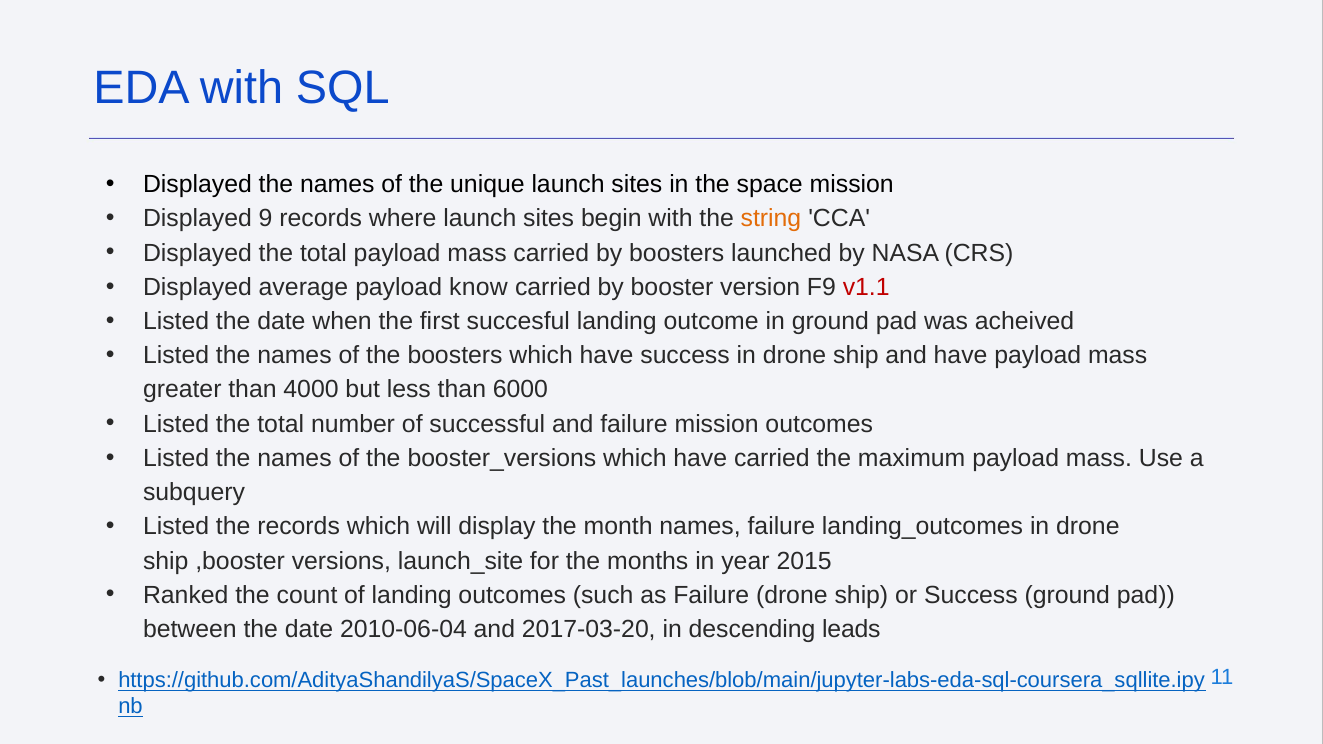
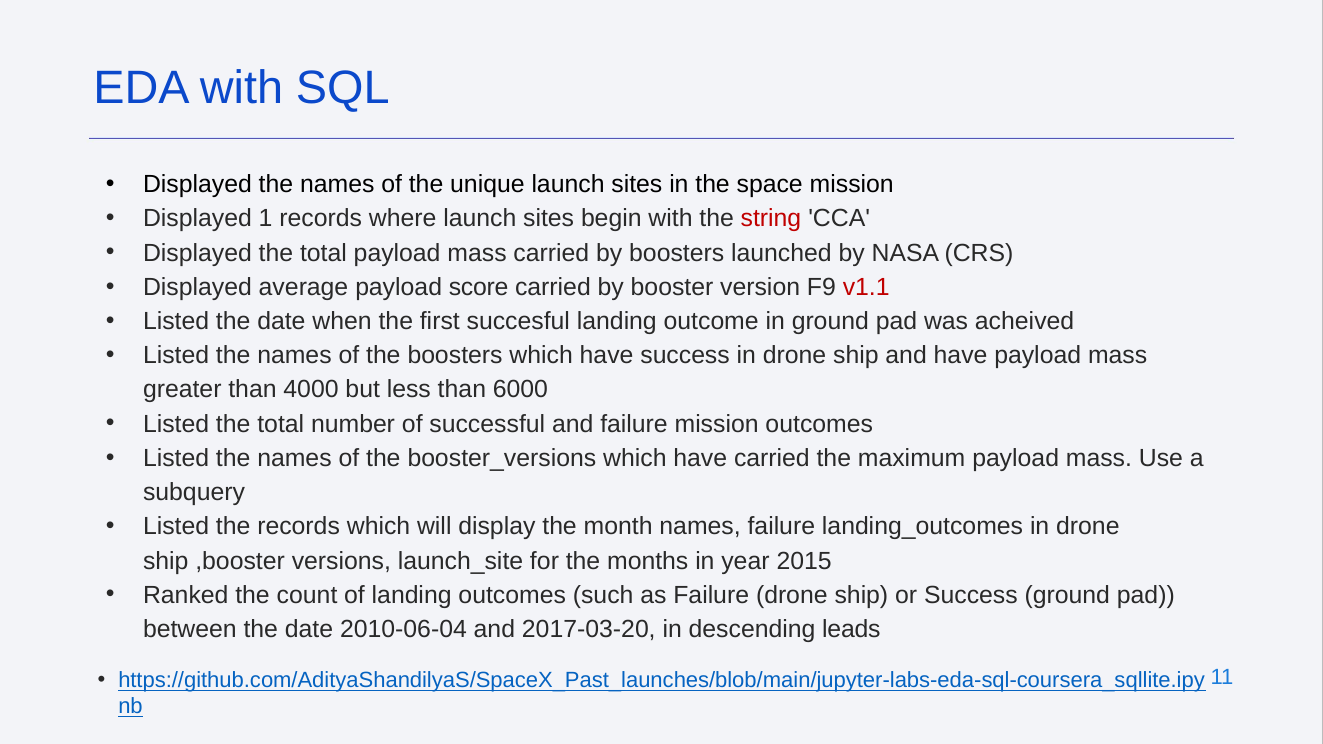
9: 9 -> 1 (266, 219)
string colour: orange -> red (771, 219)
know: know -> score (479, 287)
